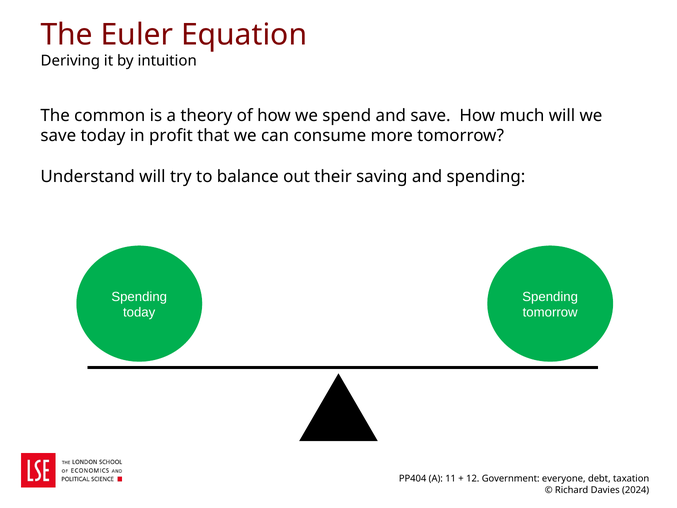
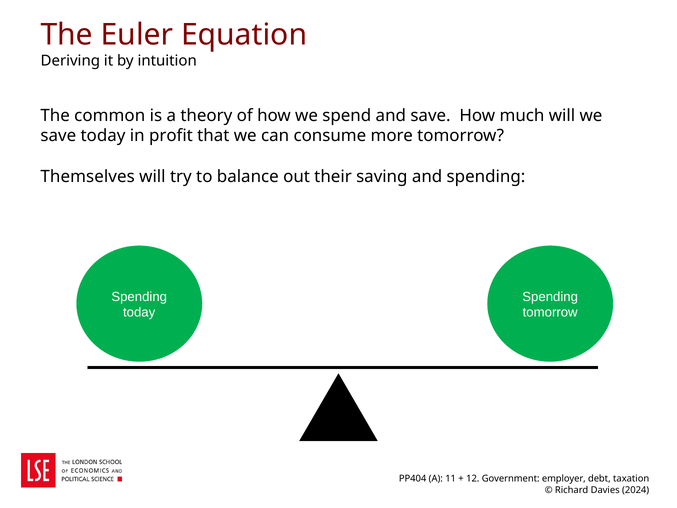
Understand: Understand -> Themselves (88, 176)
everyone: everyone -> employer (564, 479)
